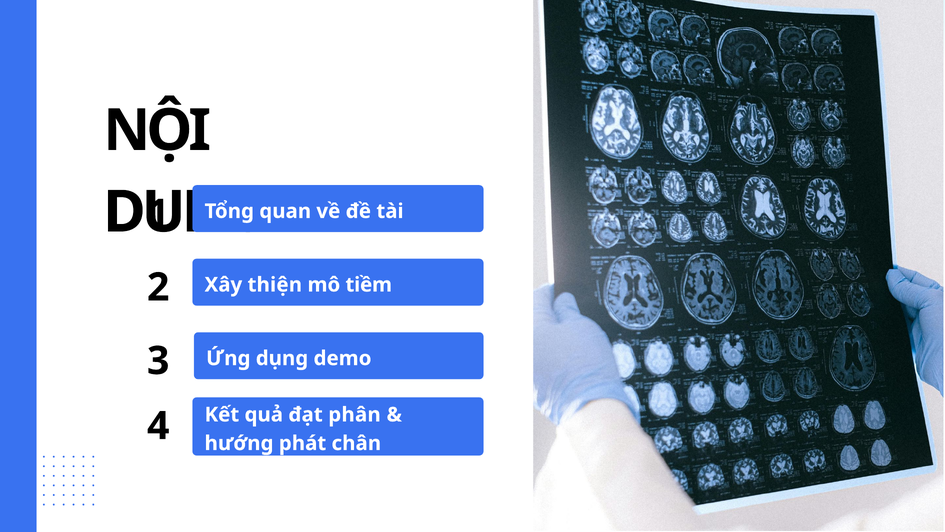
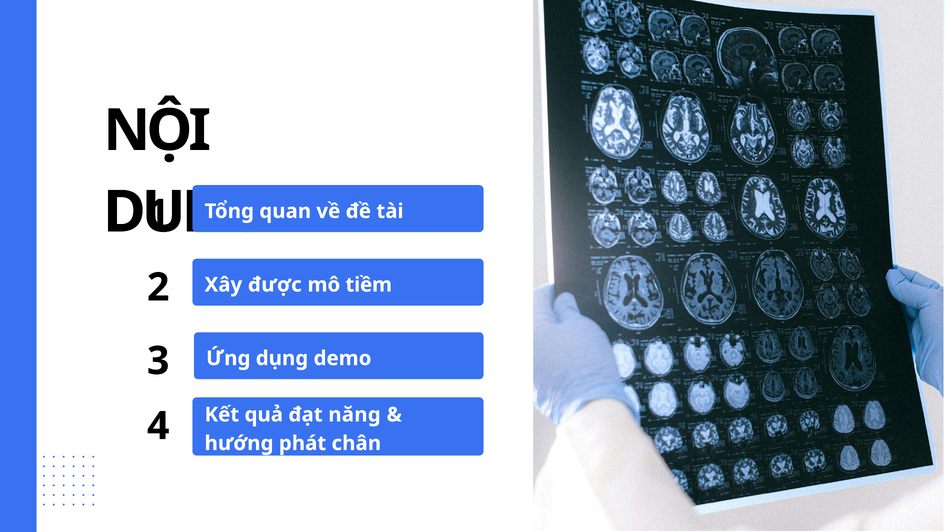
thiện: thiện -> được (275, 285)
phân: phân -> năng (354, 414)
